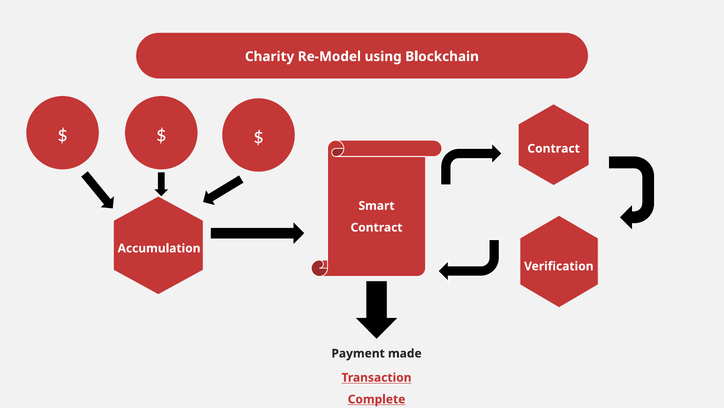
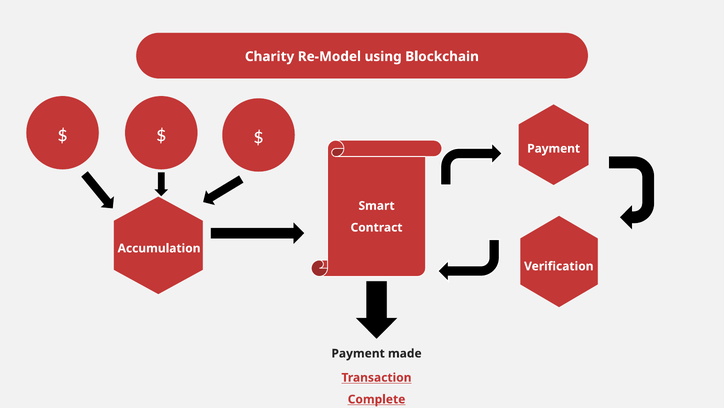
Contract: Contract -> Payment (554, 148)
